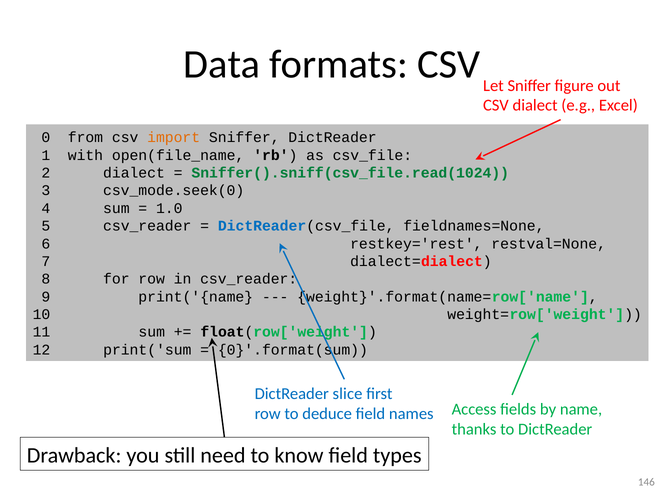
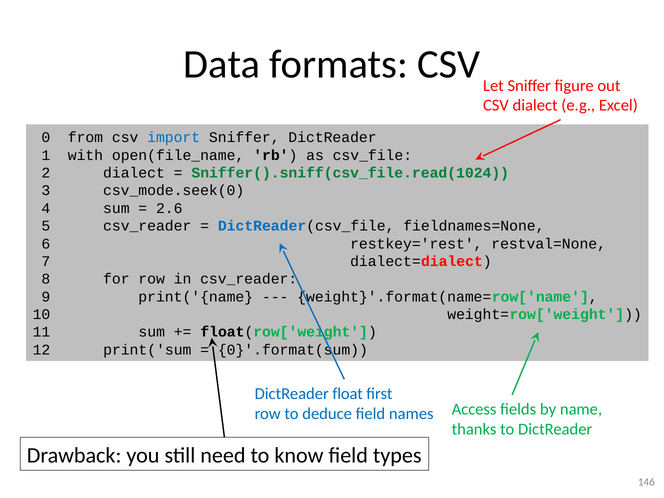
import colour: orange -> blue (174, 137)
1.0: 1.0 -> 2.6 (169, 208)
slice: slice -> float (348, 394)
